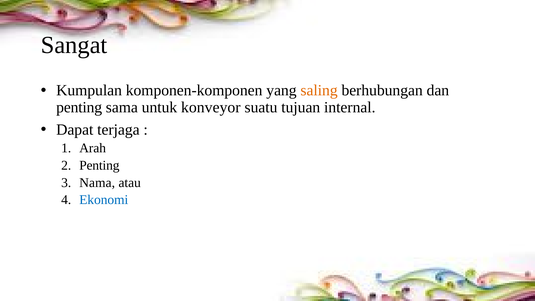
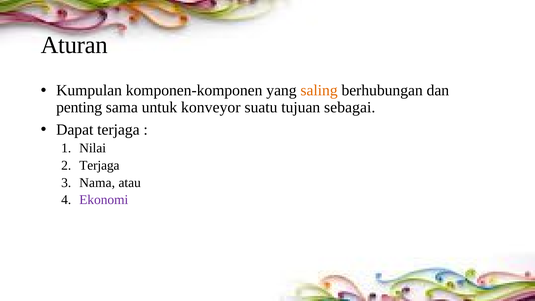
Sangat: Sangat -> Aturan (74, 45)
internal: internal -> sebagai (350, 107)
Arah: Arah -> Nilai (93, 148)
Penting: Penting -> Terjaga (99, 165)
Ekonomi colour: blue -> purple (104, 200)
